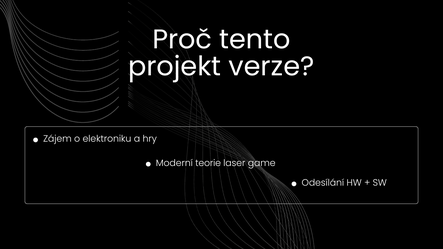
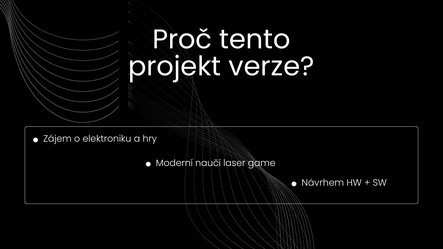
teorie: teorie -> naučí (208, 163)
Odesílání: Odesílání -> Návrhem (323, 183)
